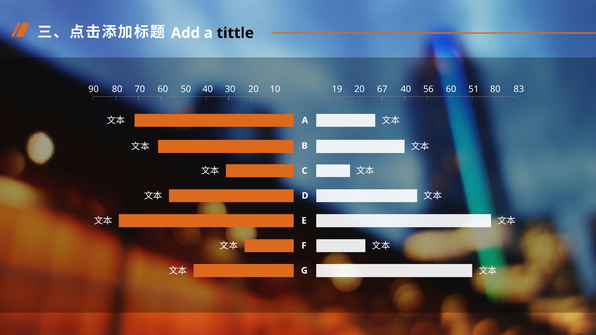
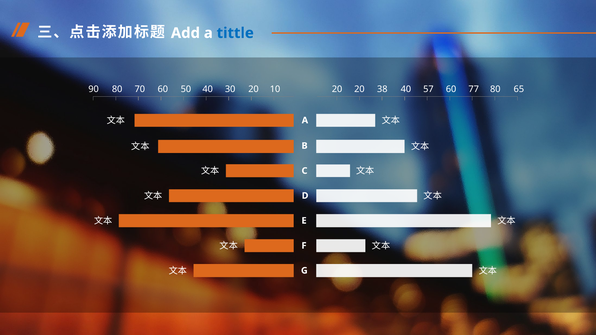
tittle colour: black -> blue (235, 33)
90 19: 19 -> 20 (337, 89)
67: 67 -> 38 (382, 89)
56: 56 -> 57 (428, 89)
51: 51 -> 77 (474, 89)
83: 83 -> 65 (519, 89)
